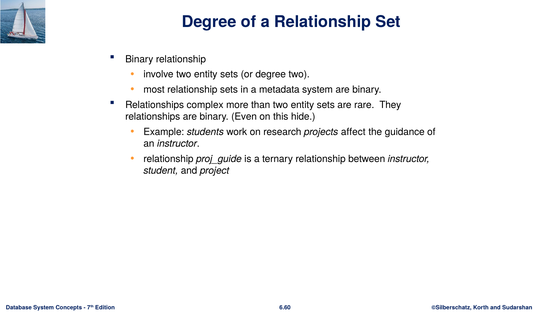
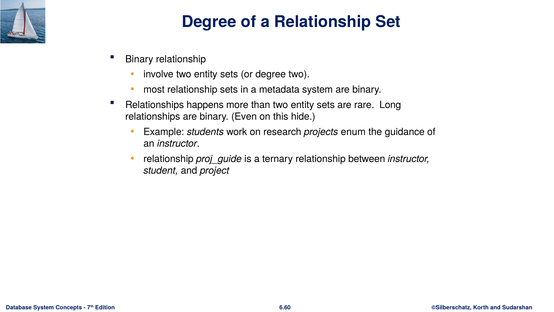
complex: complex -> happens (205, 105)
They: They -> Long (390, 105)
affect: affect -> enum (353, 132)
